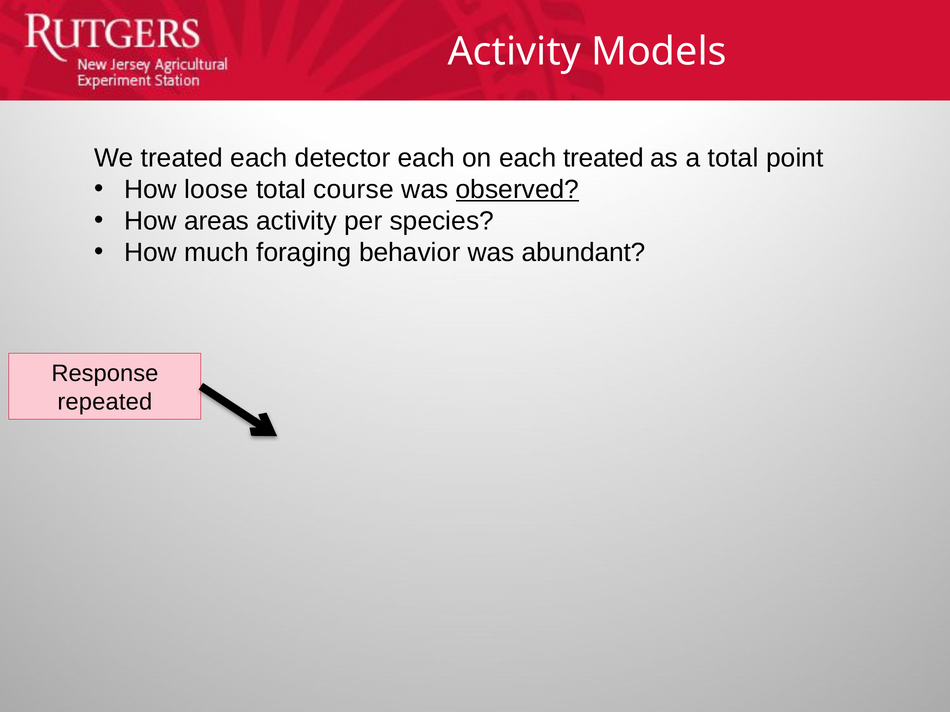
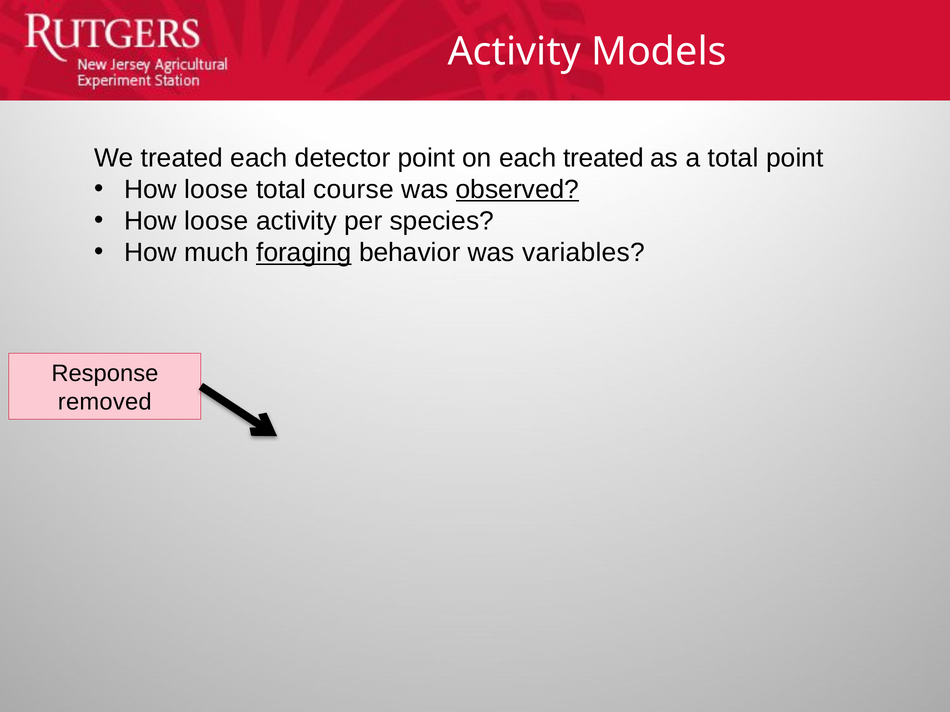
detector each: each -> point (426, 158)
areas: areas -> loose (216, 221)
foraging underline: none -> present (304, 253)
abundant: abundant -> variables (583, 253)
repeated: repeated -> removed (105, 402)
